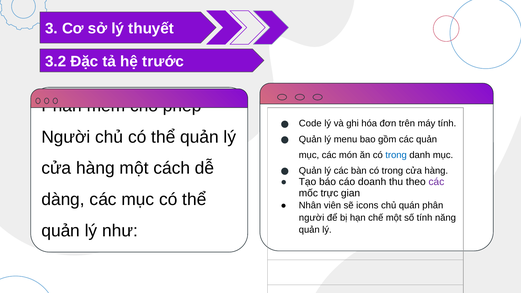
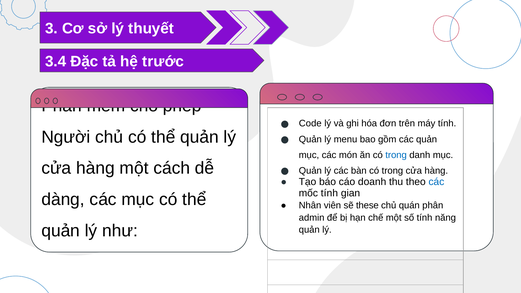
3.2: 3.2 -> 3.4 (56, 62)
các colour: purple -> blue (436, 182)
mốc trực: trực -> tính (329, 193)
icons: icons -> these (367, 206)
người: người -> admin (312, 218)
